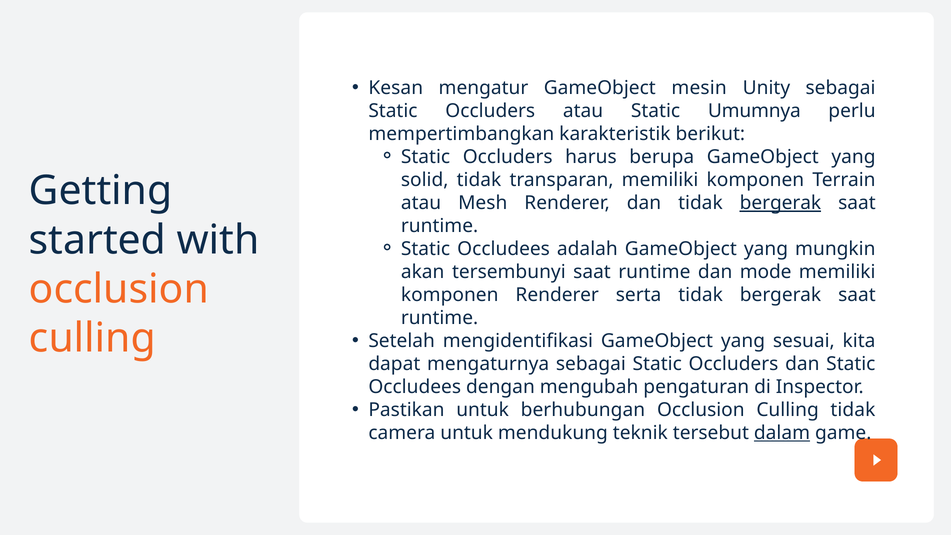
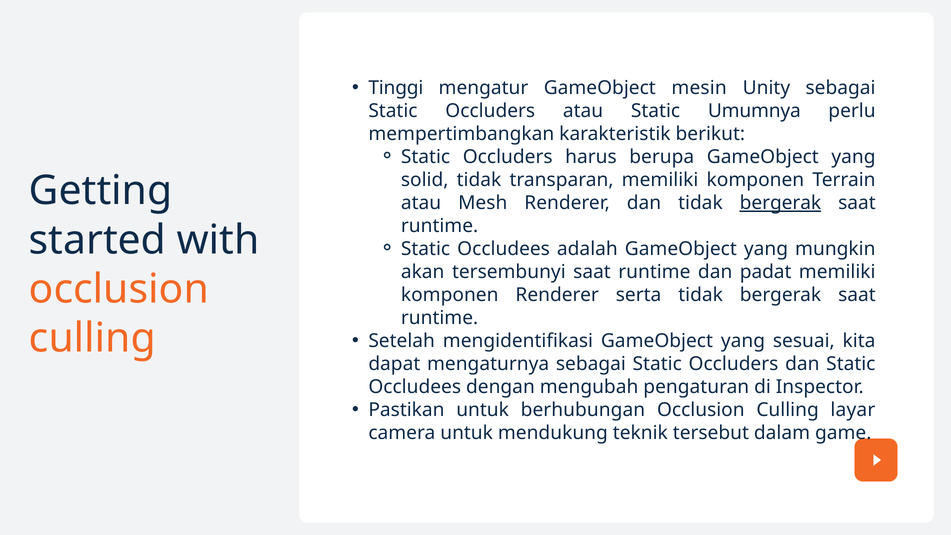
Kesan: Kesan -> Tinggi (396, 88)
mode: mode -> padat (766, 272)
Culling tidak: tidak -> layar (853, 410)
dalam underline: present -> none (782, 433)
